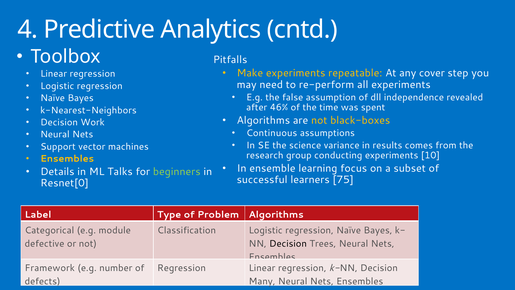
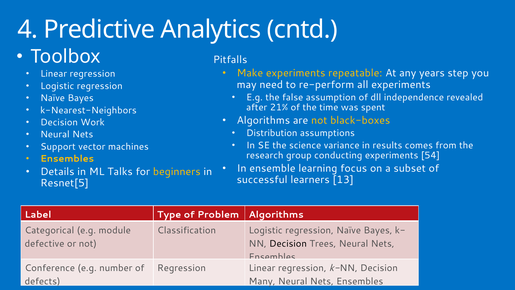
cover: cover -> years (432, 73)
46%: 46% -> 21% (279, 107)
Continuous: Continuous -> Distribution (272, 133)
10: 10 -> 54 (430, 155)
beginners colour: light green -> yellow (177, 171)
75: 75 -> 13 (343, 180)
Resnet[0: Resnet[0 -> Resnet[5 (64, 183)
Framework: Framework -> Conference (50, 268)
